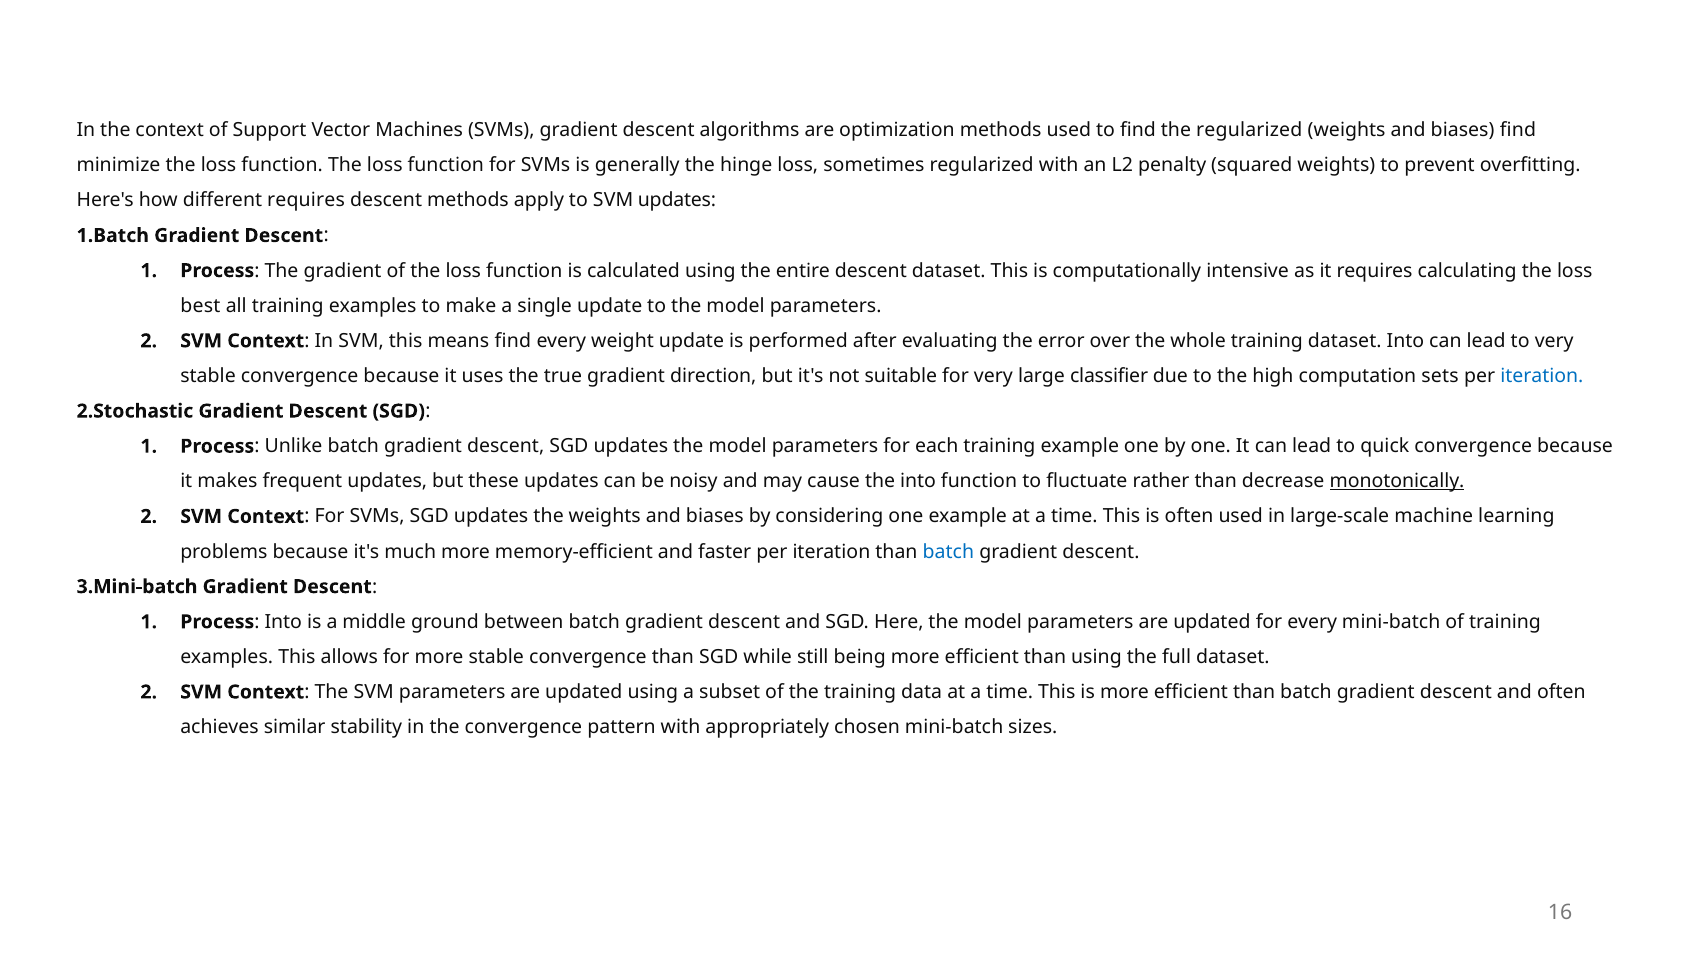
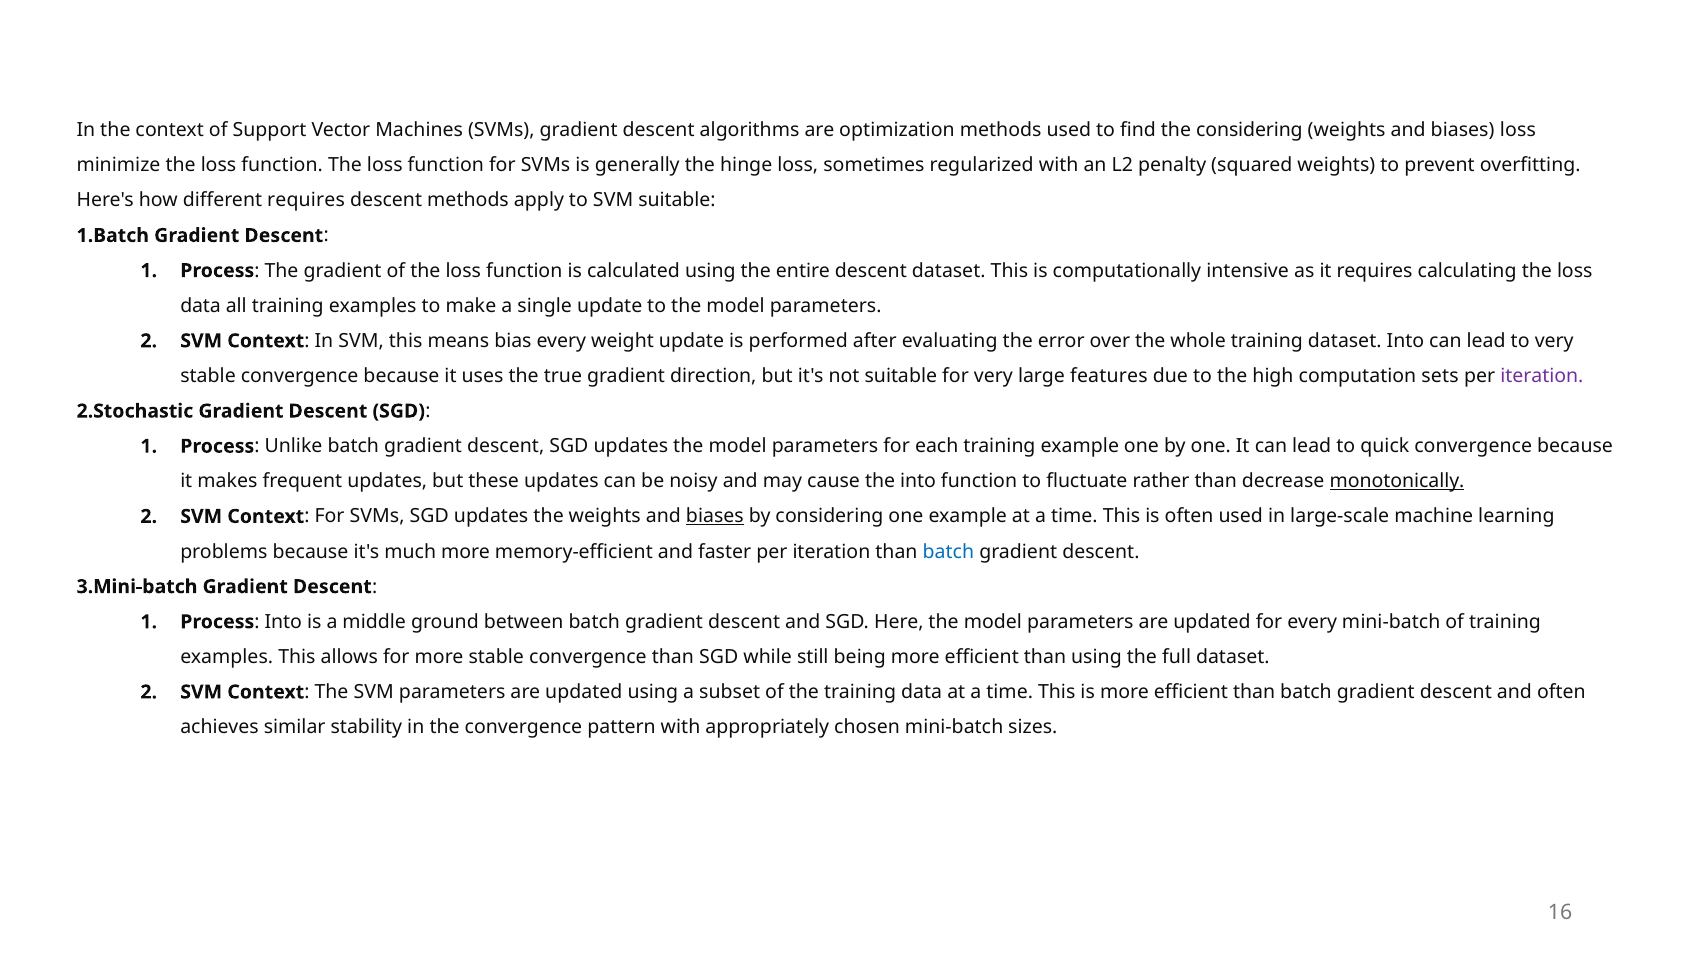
the regularized: regularized -> considering (1249, 130)
biases find: find -> loss (1518, 130)
SVM updates: updates -> suitable (677, 201)
best: best -> data (201, 306)
means find: find -> bias (513, 341)
classifier: classifier -> features (1109, 376)
iteration colour: blue -> purple (1542, 376)
biases underline: none -> present (715, 517)
